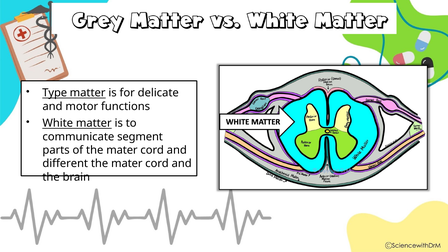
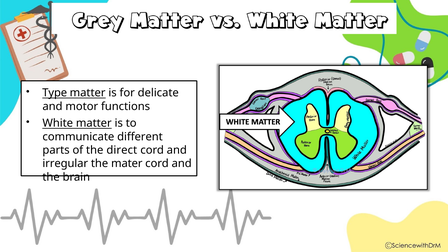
segment: segment -> different (140, 137)
of the mater: mater -> direct (122, 150)
different: different -> irregular (65, 164)
